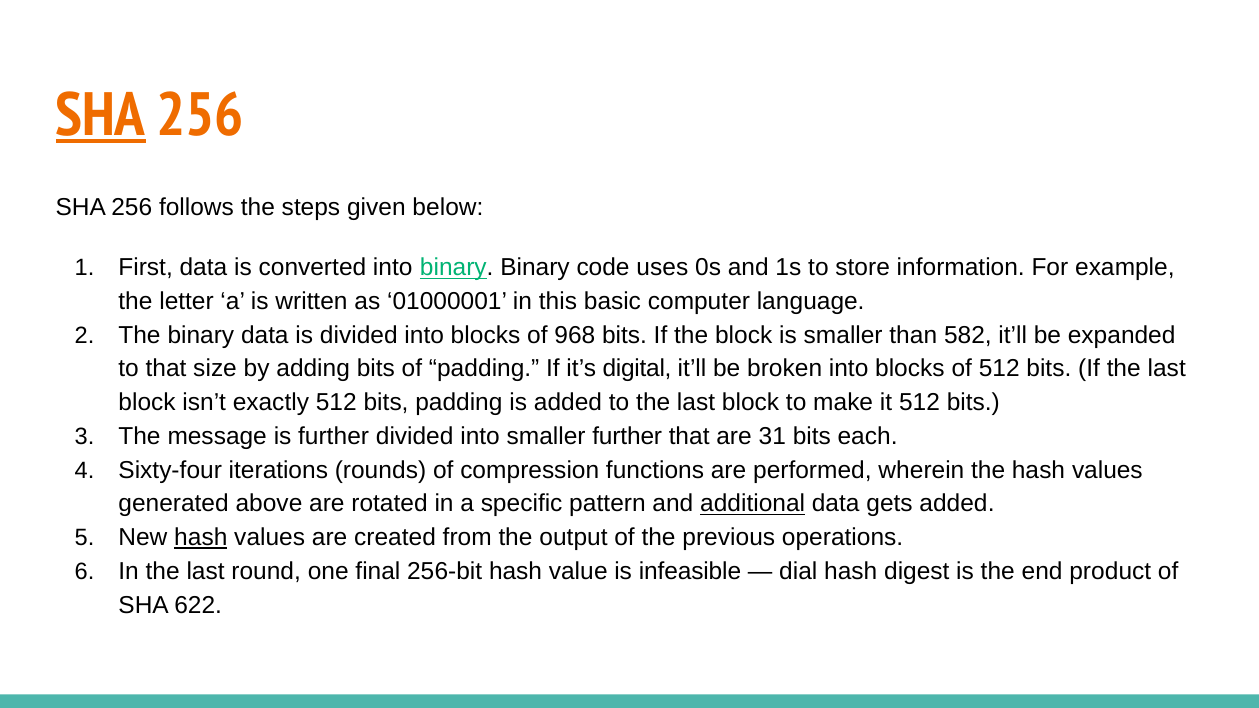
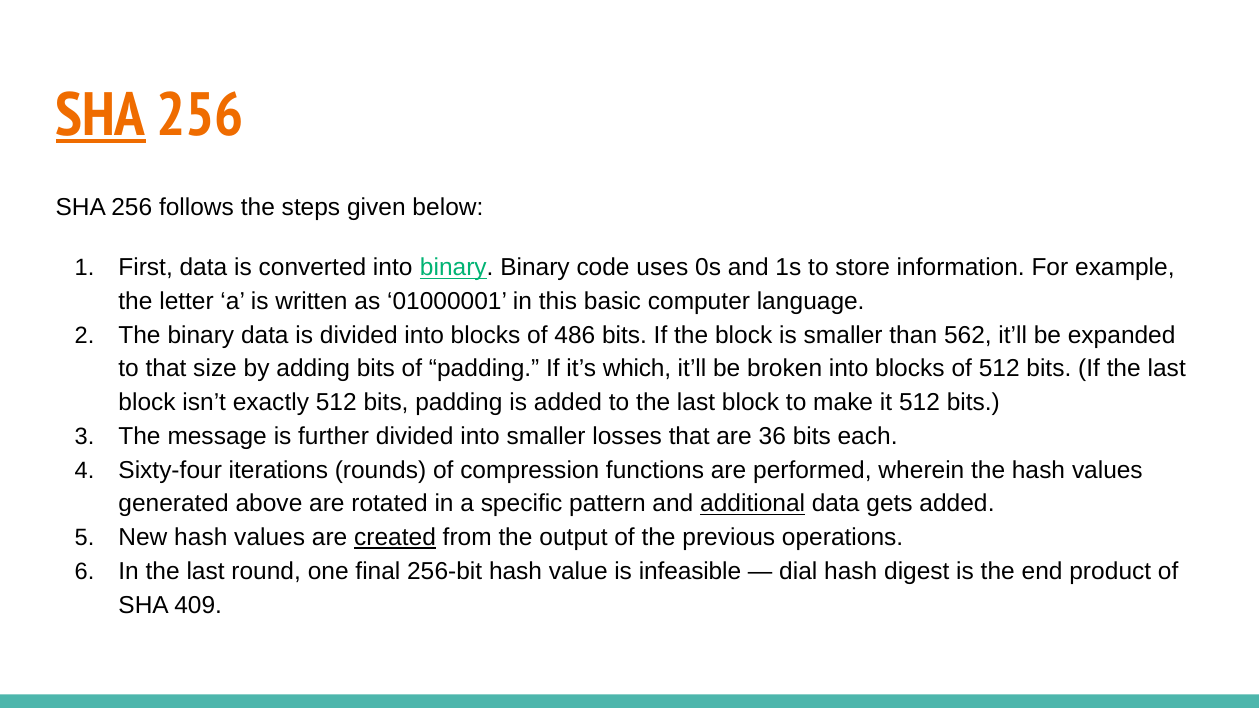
968: 968 -> 486 (575, 335)
582: 582 -> 562 (968, 335)
digital: digital -> which (637, 369)
smaller further: further -> losses (627, 436)
31: 31 -> 36 (772, 436)
hash underline: present -> none (201, 538)
created underline: none -> present (395, 538)
622: 622 -> 409 (198, 605)
